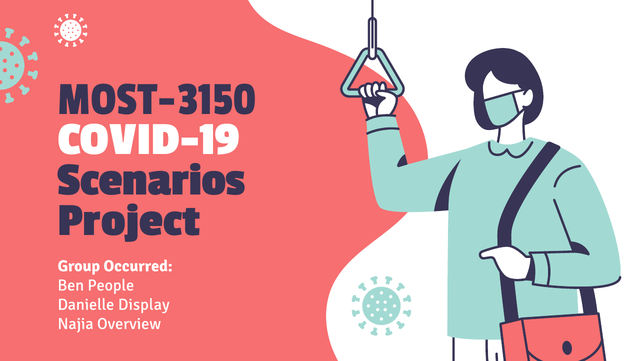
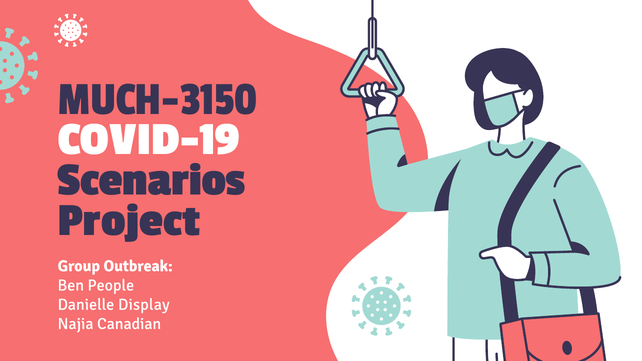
MOST-3150: MOST-3150 -> MUCH-3150 (157, 98)
Occurred: Occurred -> Outbreak (138, 266)
Overview: Overview -> Canadian (129, 324)
